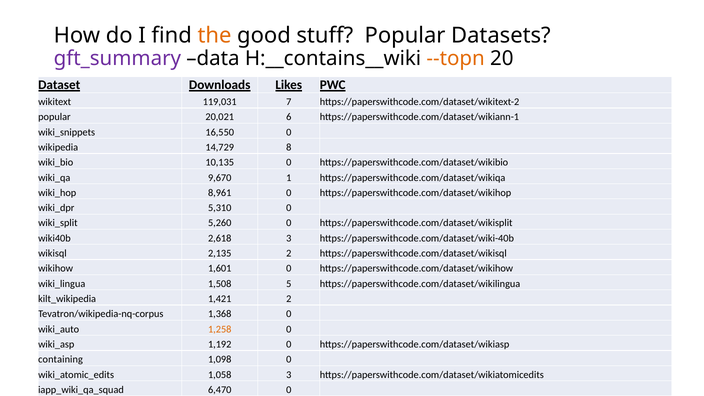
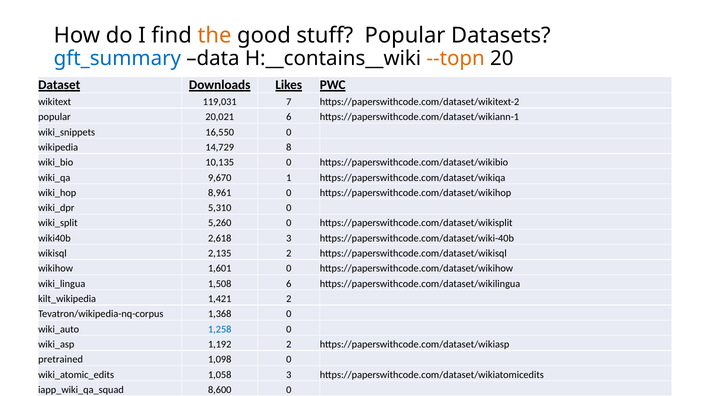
gft_summary colour: purple -> blue (117, 58)
1,508 5: 5 -> 6 (289, 284)
1,258 colour: orange -> blue (220, 329)
1,192 0: 0 -> 2 (289, 344)
containing: containing -> pretrained (61, 359)
6,470: 6,470 -> 8,600 (220, 390)
